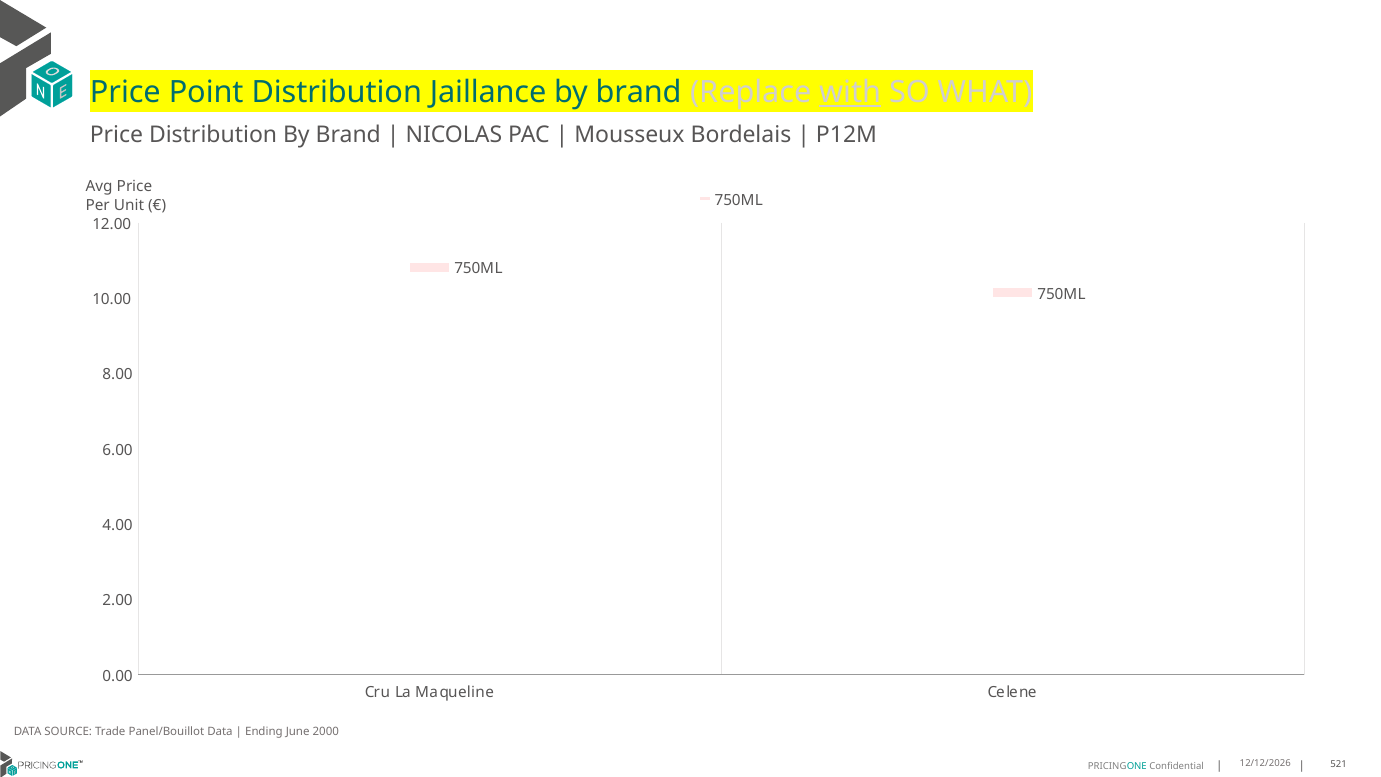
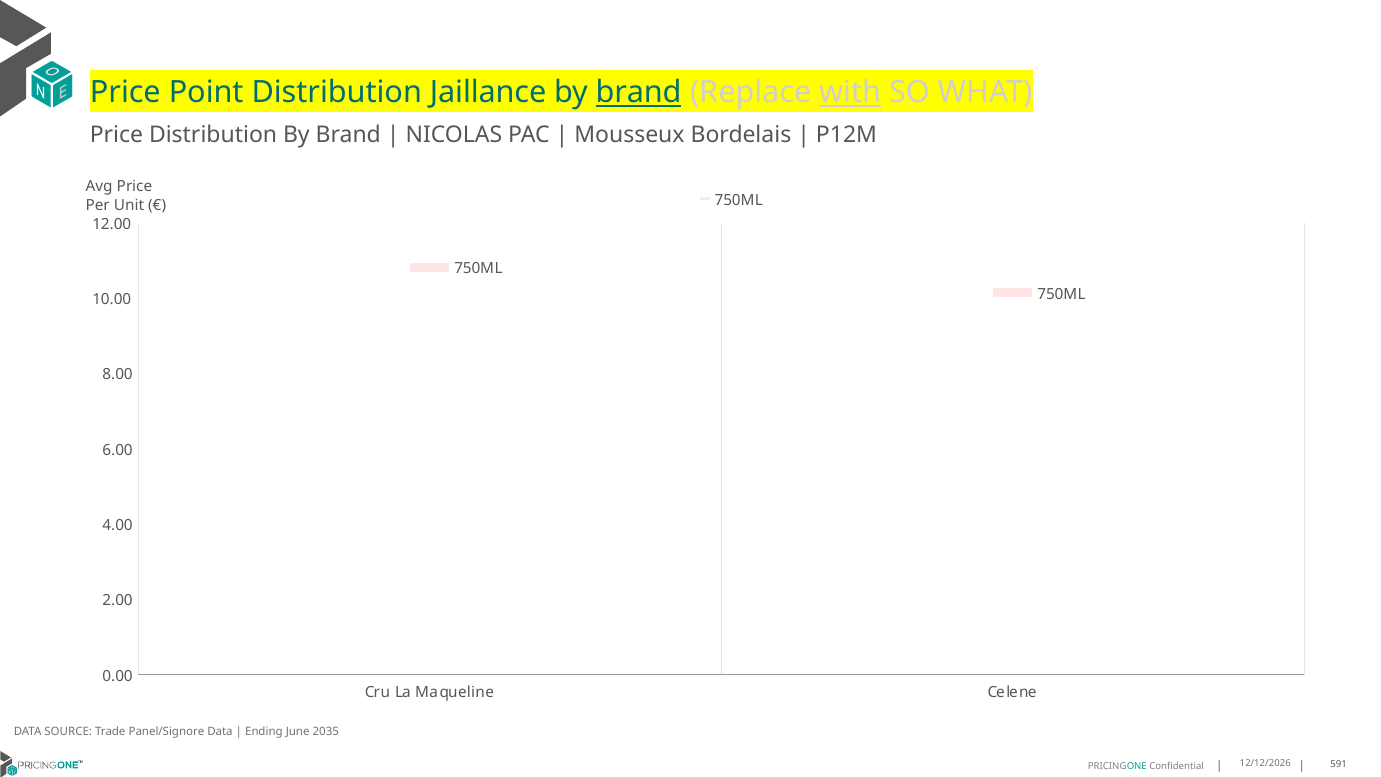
brand underline: none -> present (639, 93)
Panel/Bouillot: Panel/Bouillot -> Panel/Signore (166, 732)
2000: 2000 -> 2035 (326, 732)
521: 521 -> 591 (1339, 764)
